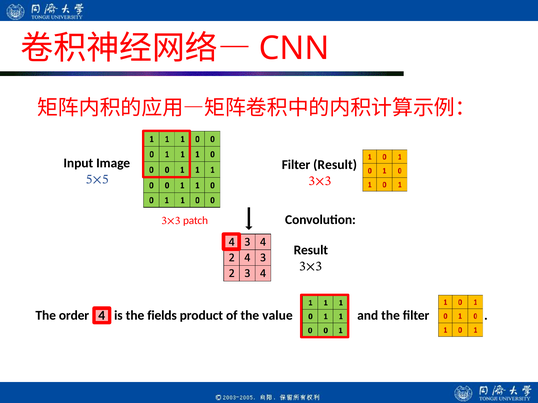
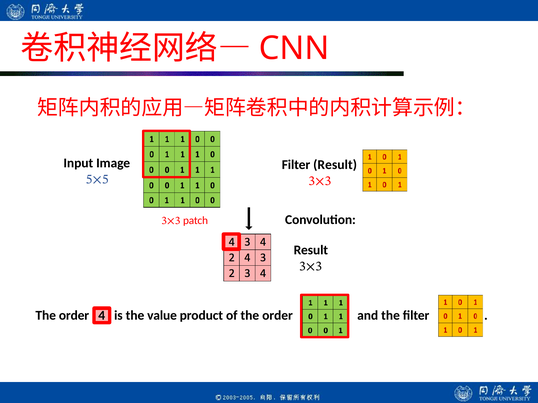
fields: fields -> value (162, 316)
of the value: value -> order (278, 316)
